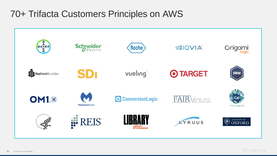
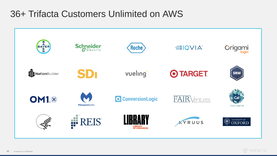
70+: 70+ -> 36+ (18, 14)
Principles: Principles -> Unlimited (128, 14)
